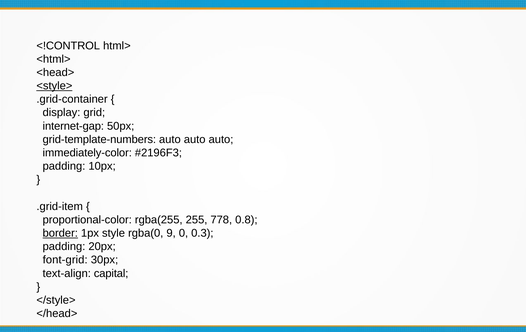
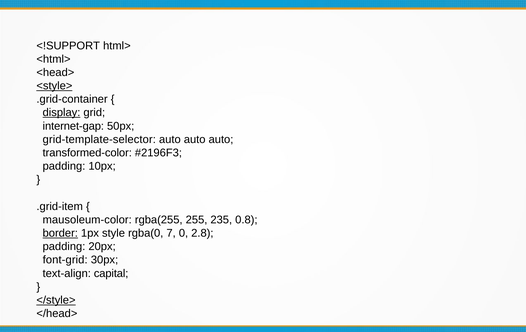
<!CONTROL: <!CONTROL -> <!SUPPORT (68, 46)
display underline: none -> present (61, 112)
grid-template-numbers: grid-template-numbers -> grid-template-selector (99, 139)
immediately-color: immediately-color -> transformed-color (87, 153)
proportional-color: proportional-color -> mausoleum-color (87, 219)
778: 778 -> 235 (221, 219)
9: 9 -> 7 (171, 233)
0.3: 0.3 -> 2.8 (202, 233)
</style> underline: none -> present (56, 300)
